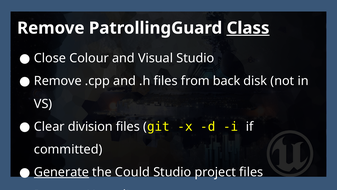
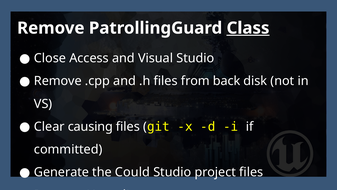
Colour: Colour -> Access (89, 58)
division: division -> causing (90, 126)
Generate underline: present -> none (61, 172)
